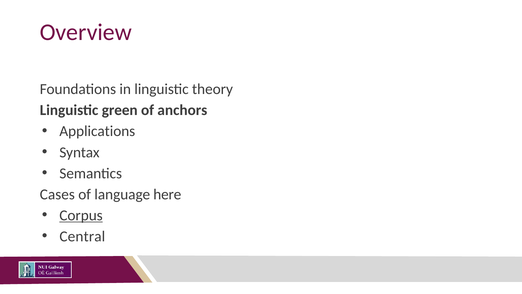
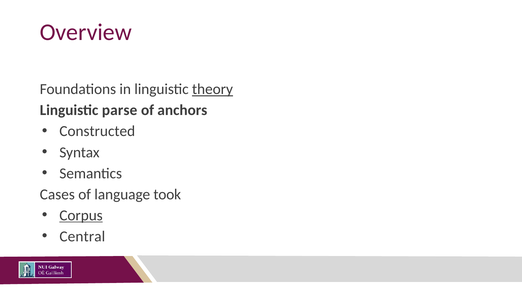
theory underline: none -> present (212, 89)
green: green -> parse (120, 110)
Applications: Applications -> Constructed (97, 131)
here: here -> took (167, 194)
